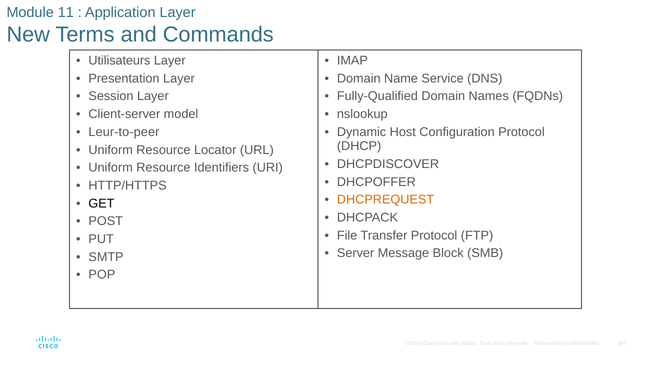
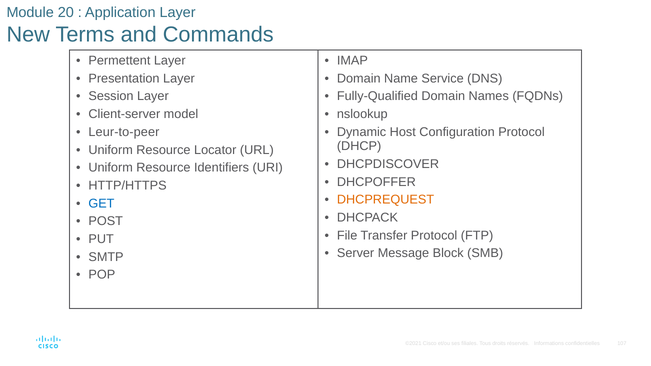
11: 11 -> 20 (66, 13)
Utilisateurs: Utilisateurs -> Permettent (119, 61)
GET colour: black -> blue (101, 204)
